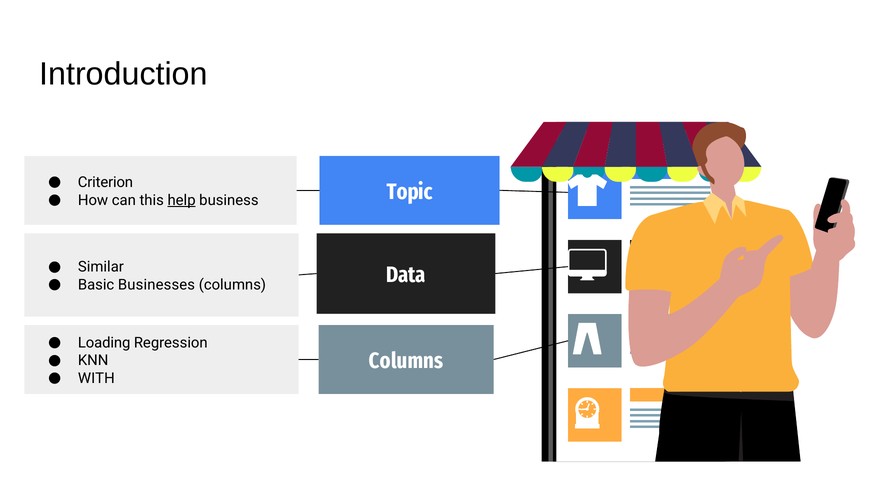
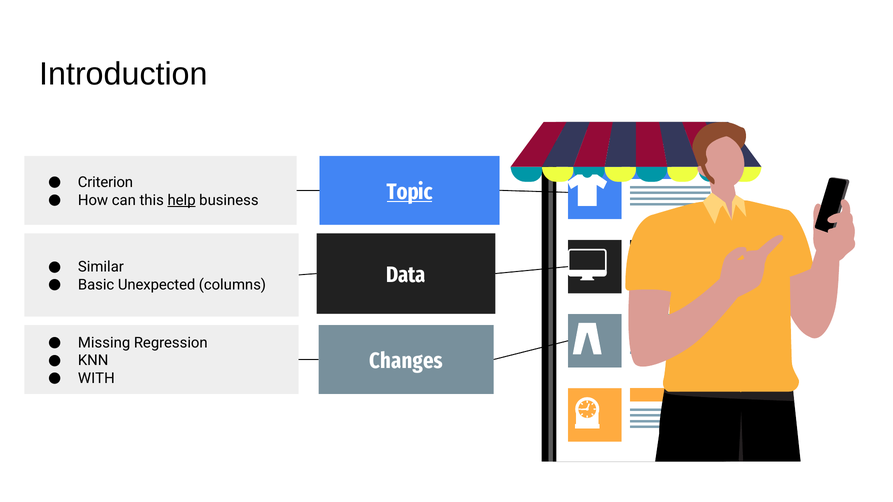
Topic underline: none -> present (410, 192)
Businesses: Businesses -> Unexpected (157, 285)
Loading: Loading -> Missing (104, 343)
Columns: Columns -> Changes (406, 361)
